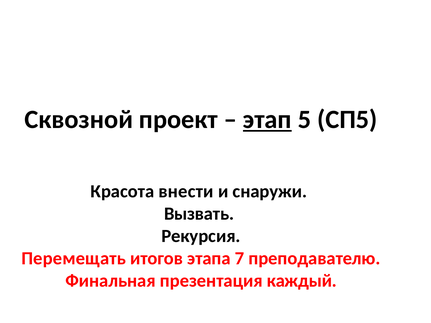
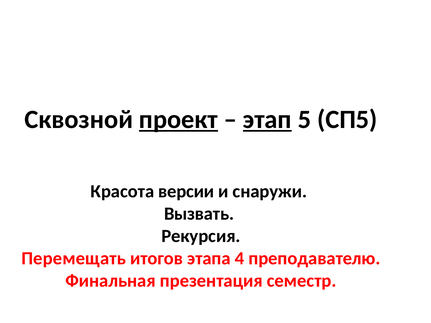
проект underline: none -> present (178, 120)
внести: внести -> версии (186, 192)
7: 7 -> 4 (240, 259)
каждый: каждый -> семестр (302, 281)
